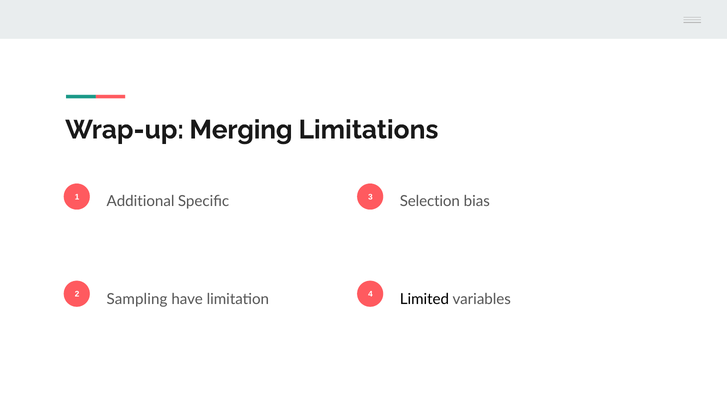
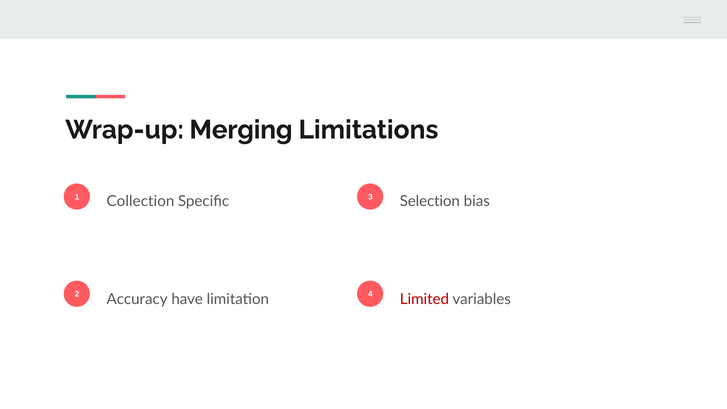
Additional: Additional -> Collection (140, 201)
Sampling: Sampling -> Accuracy (137, 299)
Limited colour: black -> red (424, 299)
